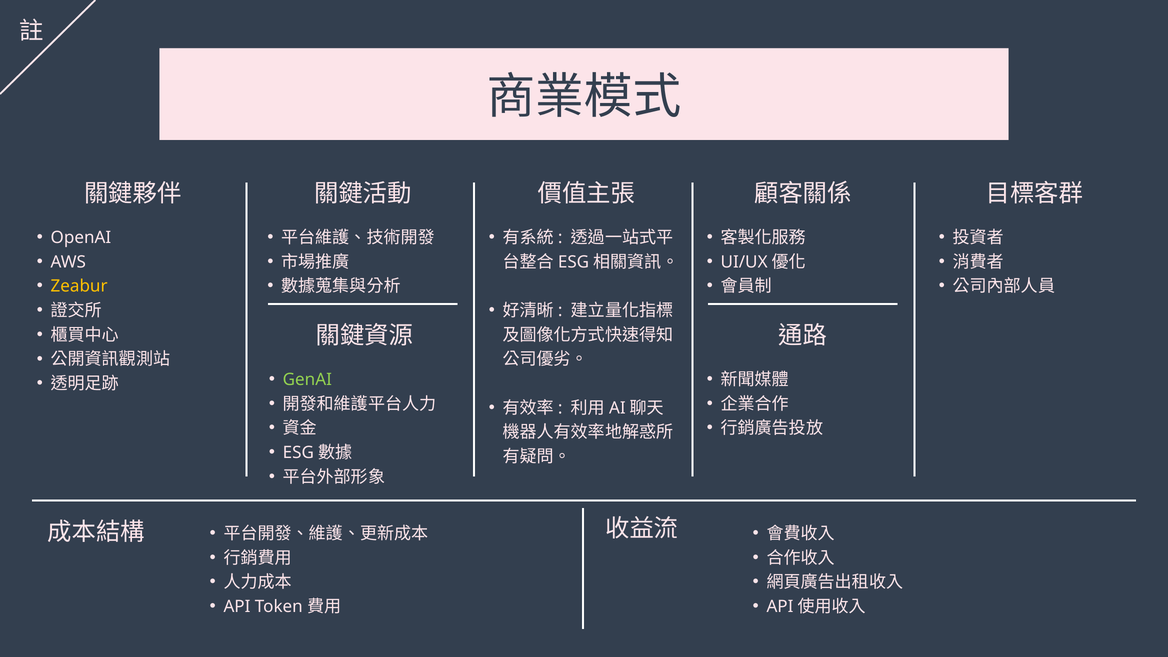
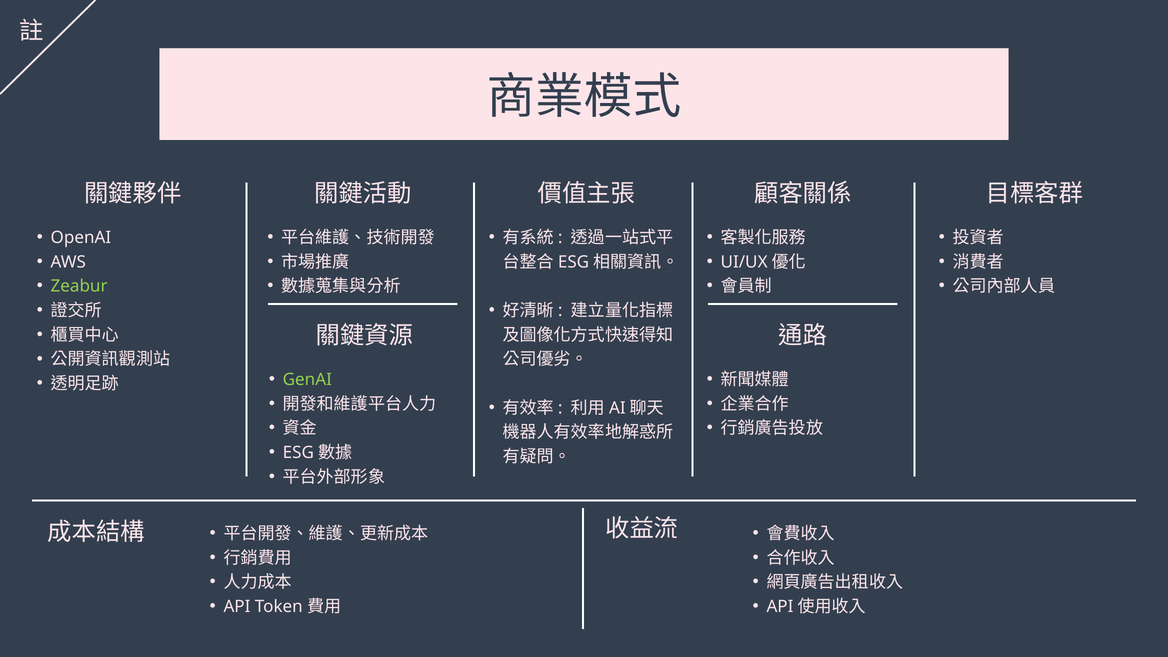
Zeabur colour: yellow -> light green (79, 286)
